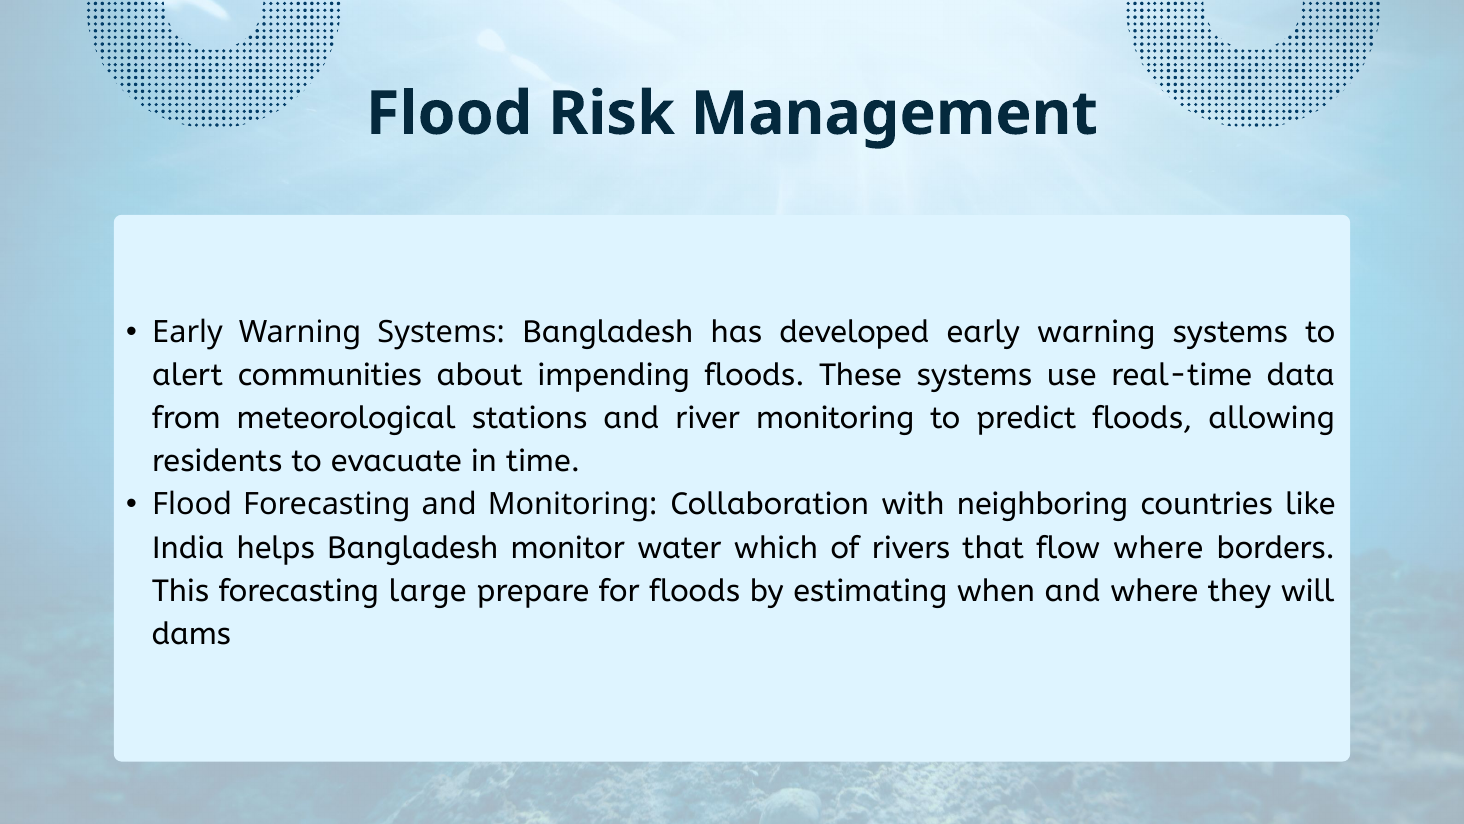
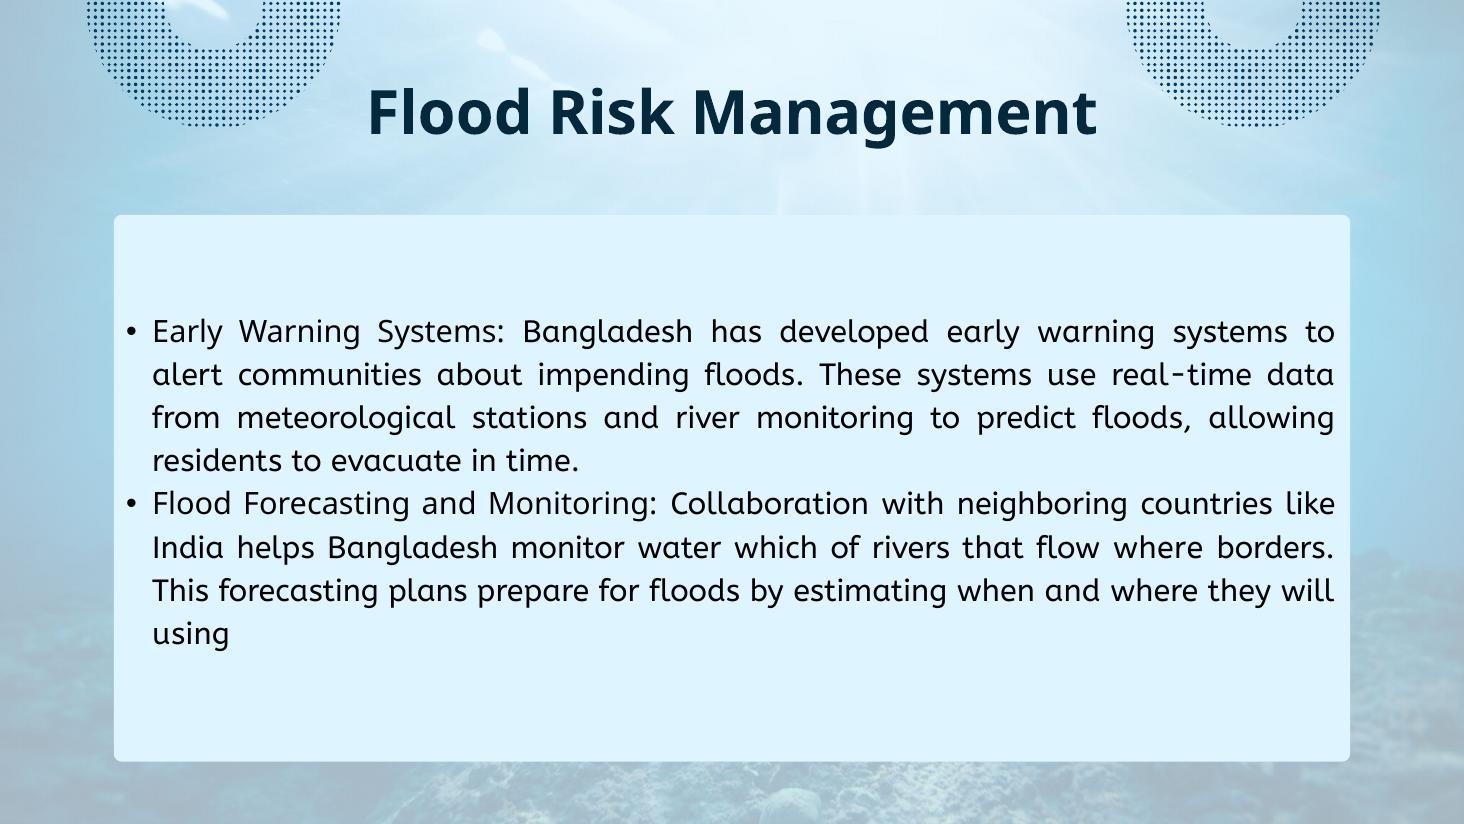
large: large -> plans (428, 591)
dams: dams -> using (191, 634)
